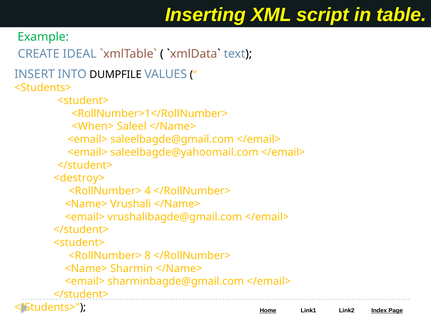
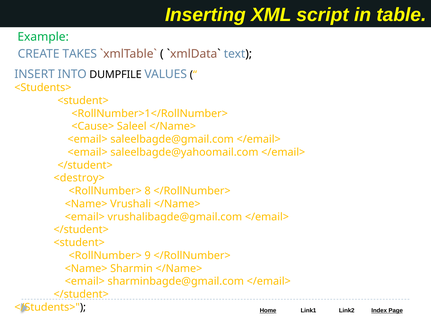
IDEAL: IDEAL -> TAKES (80, 54)
<When>: <When> -> <Cause> (93, 126)
4: 4 -> 8 (148, 191)
8: 8 -> 9 (148, 256)
